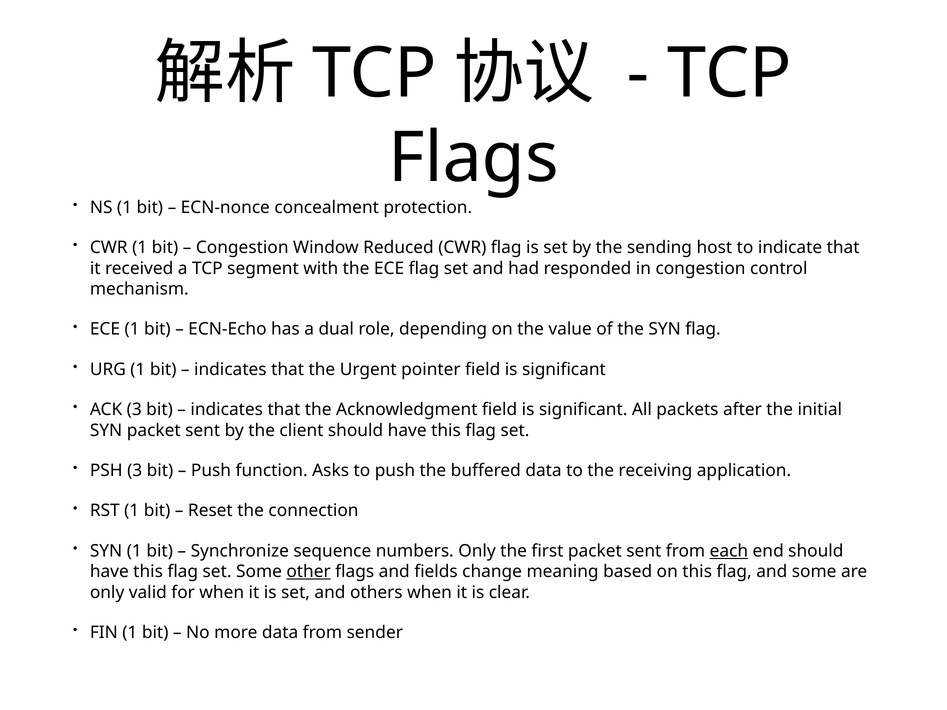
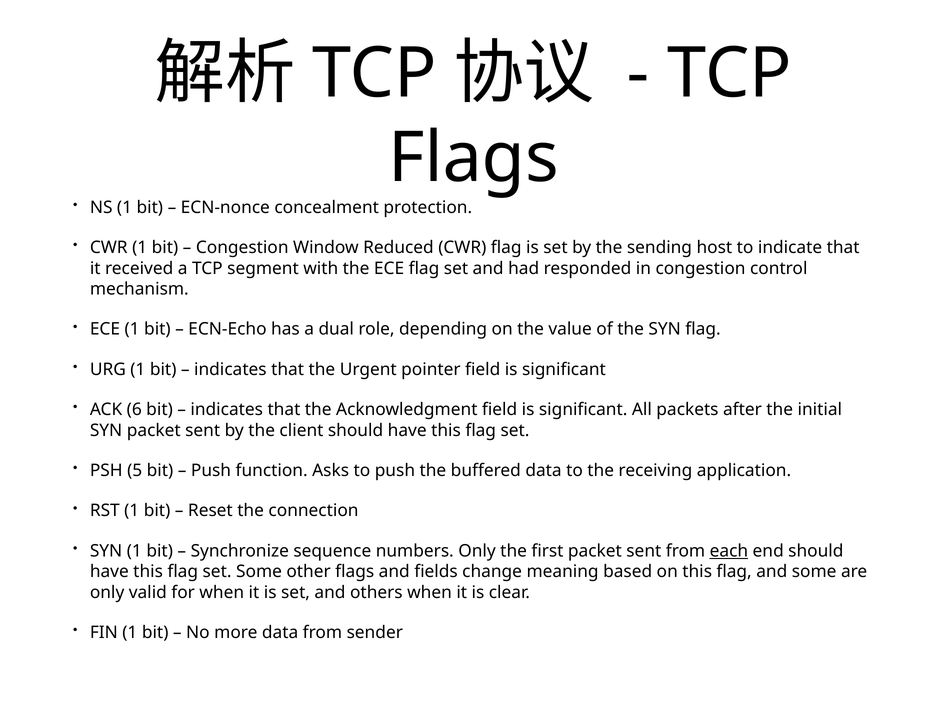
ACK 3: 3 -> 6 (134, 410)
PSH 3: 3 -> 5 (135, 471)
other underline: present -> none (309, 572)
